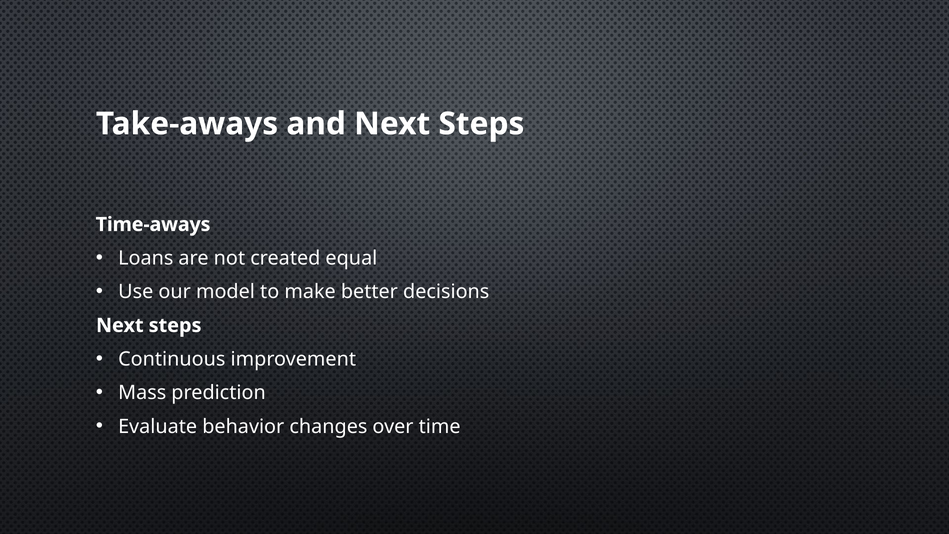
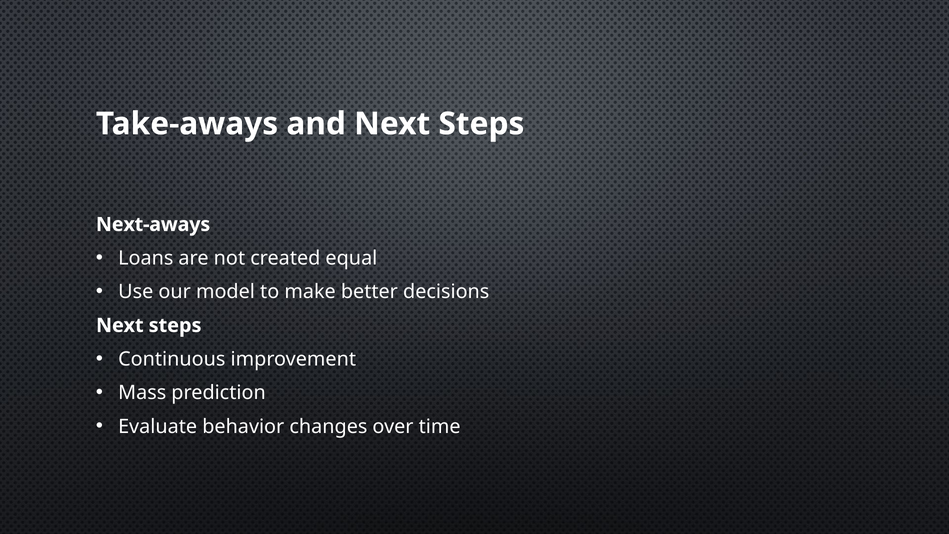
Time-aways: Time-aways -> Next-aways (153, 224)
